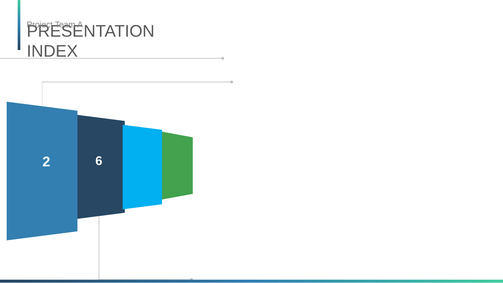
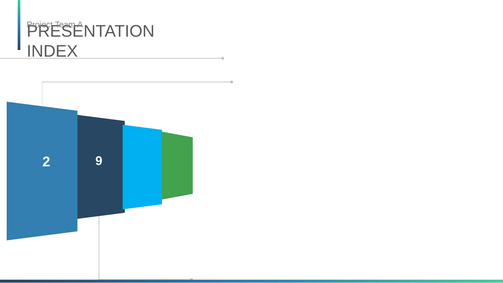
6: 6 -> 9 (99, 161)
